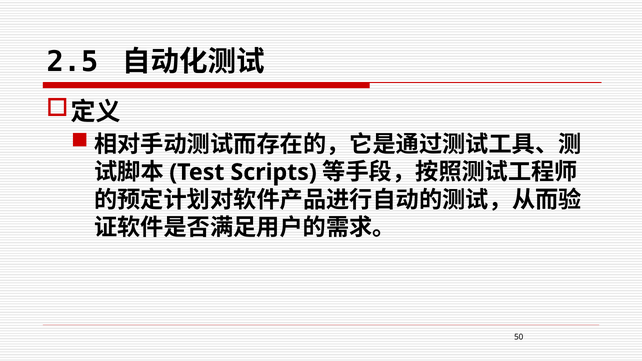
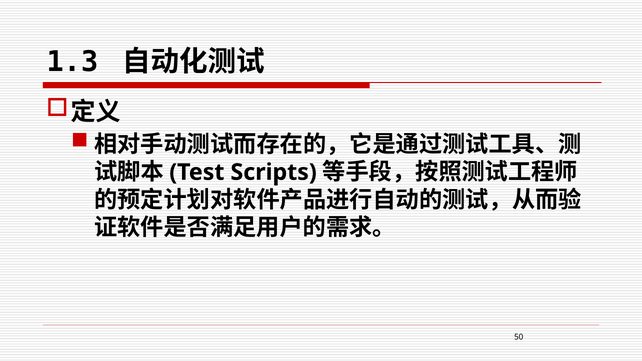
2.5: 2.5 -> 1.3 (73, 62)
